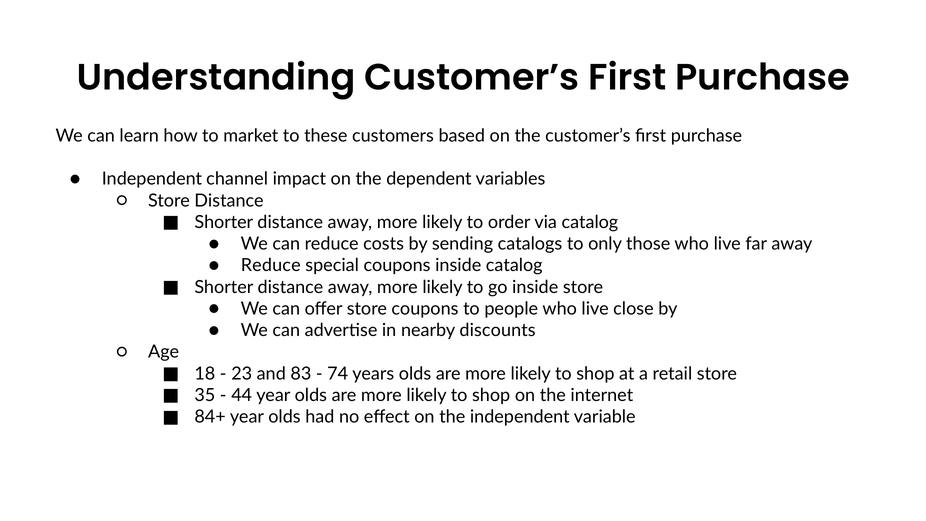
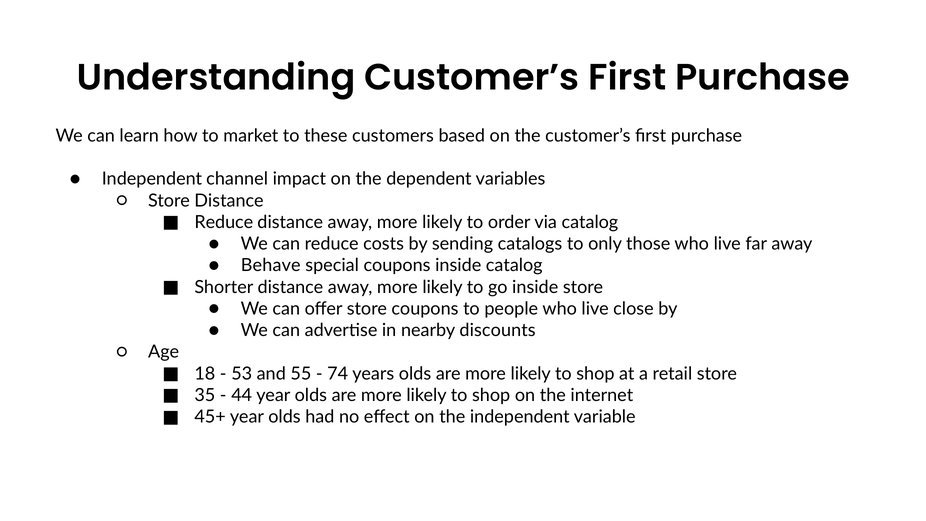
Shorter: Shorter -> Reduce (224, 222)
Reduce: Reduce -> Behave (271, 265)
23: 23 -> 53 (242, 374)
83: 83 -> 55 (301, 374)
84+: 84+ -> 45+ (210, 417)
